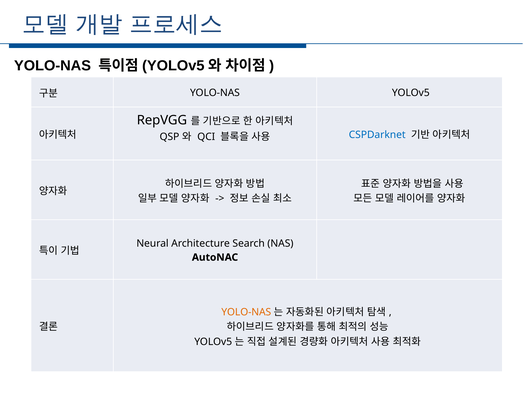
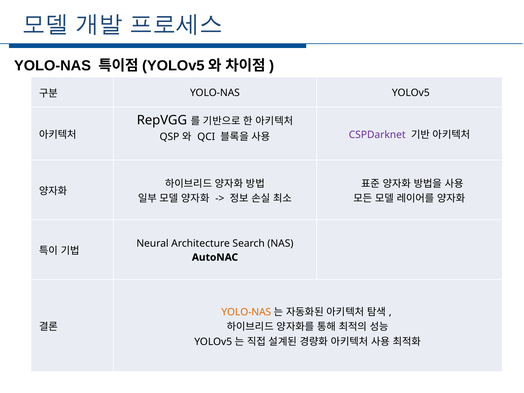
CSPDarknet colour: blue -> purple (377, 135)
